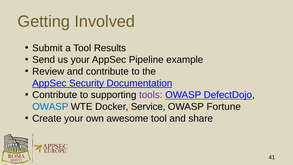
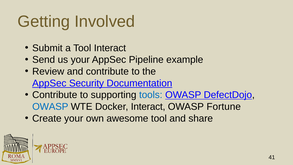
Tool Results: Results -> Interact (110, 48)
tools colour: purple -> blue (151, 95)
Docker Service: Service -> Interact (148, 107)
